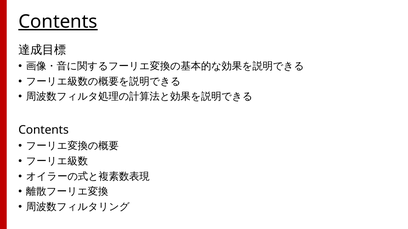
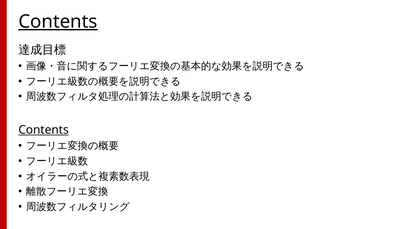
Contents underline: none -> present (44, 130)
